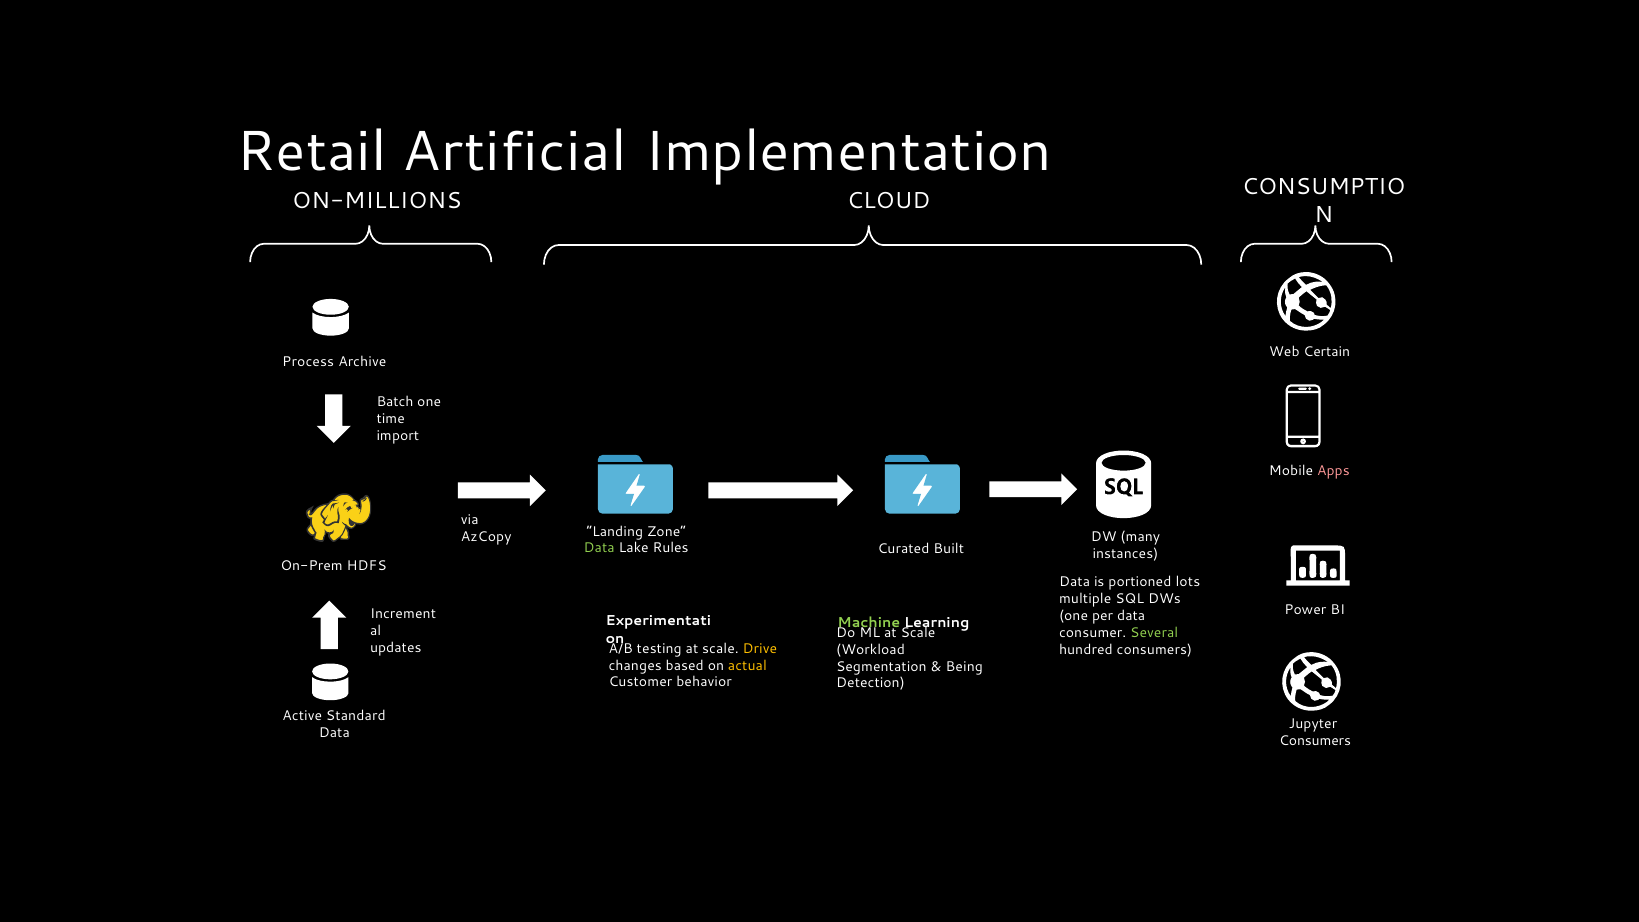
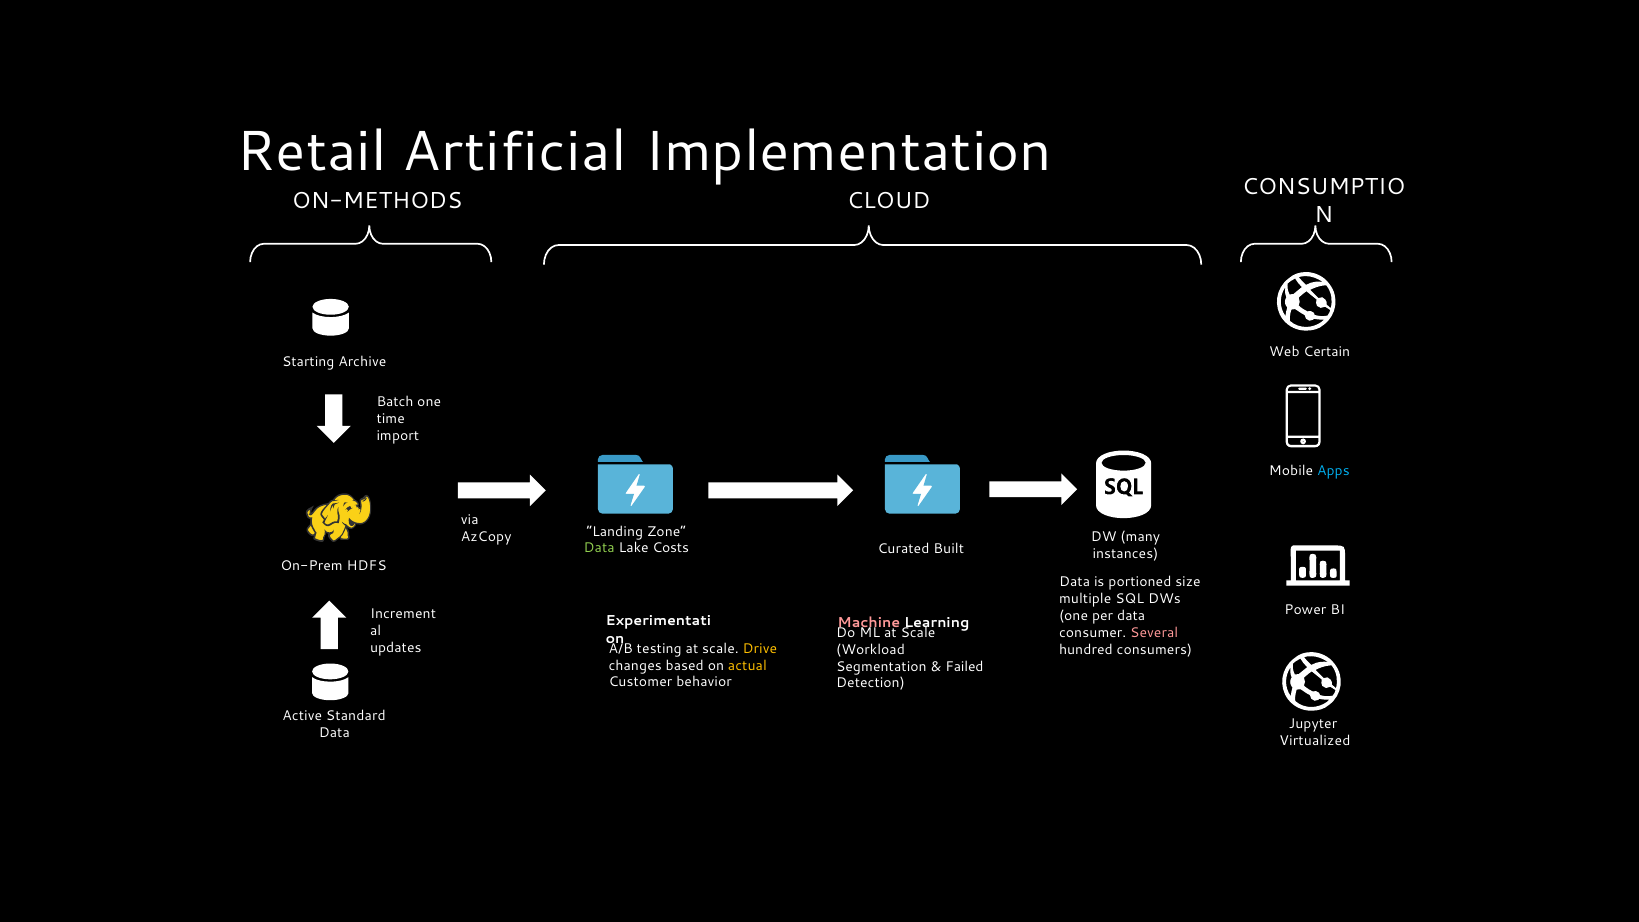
ON-MILLIONS: ON-MILLIONS -> ON-METHODS (377, 201)
Process: Process -> Starting (308, 362)
Apps colour: pink -> light blue (1333, 471)
Rules: Rules -> Costs (671, 548)
lots: lots -> size (1188, 582)
Machine colour: light green -> pink (869, 622)
Several colour: light green -> pink (1154, 633)
Being: Being -> Failed (964, 666)
Consumers: Consumers -> Virtualized (1315, 741)
